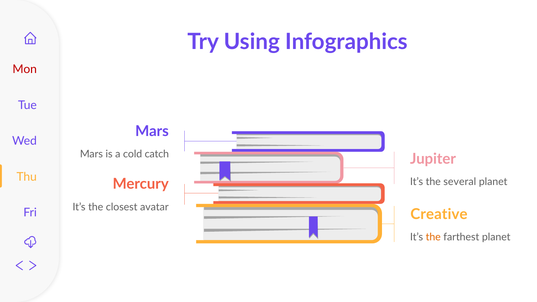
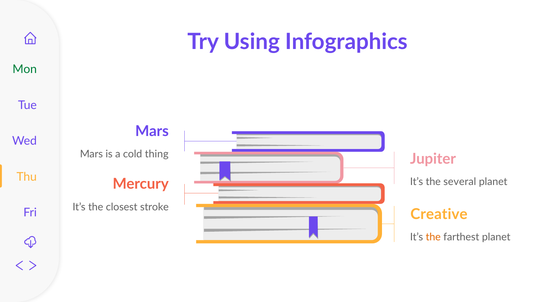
Mon colour: red -> green (25, 69)
catch: catch -> thing (157, 154)
avatar: avatar -> stroke (154, 207)
